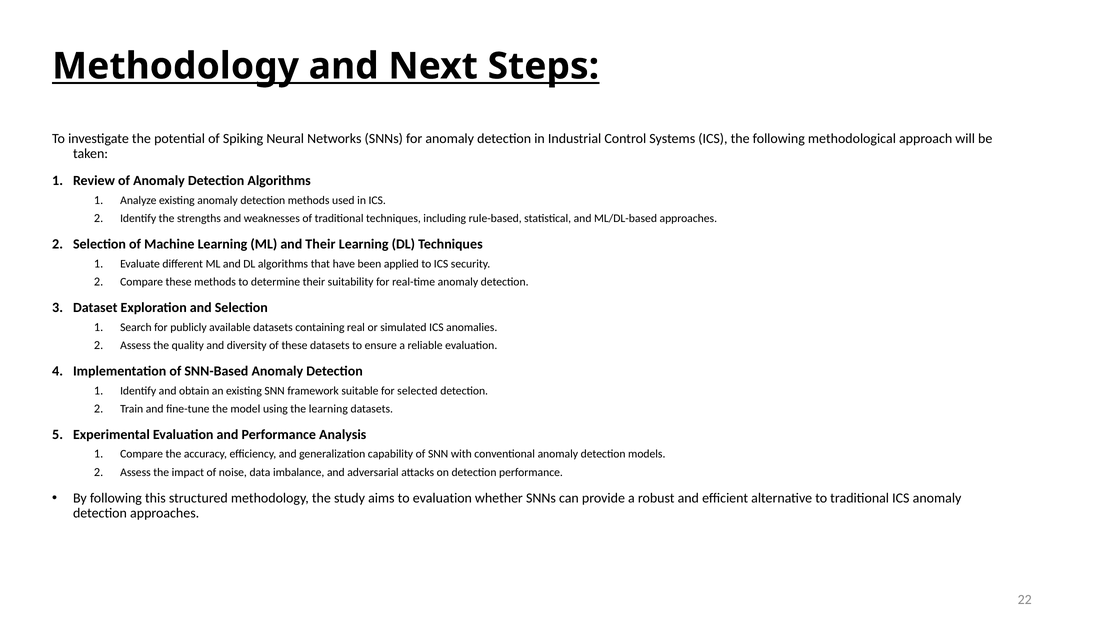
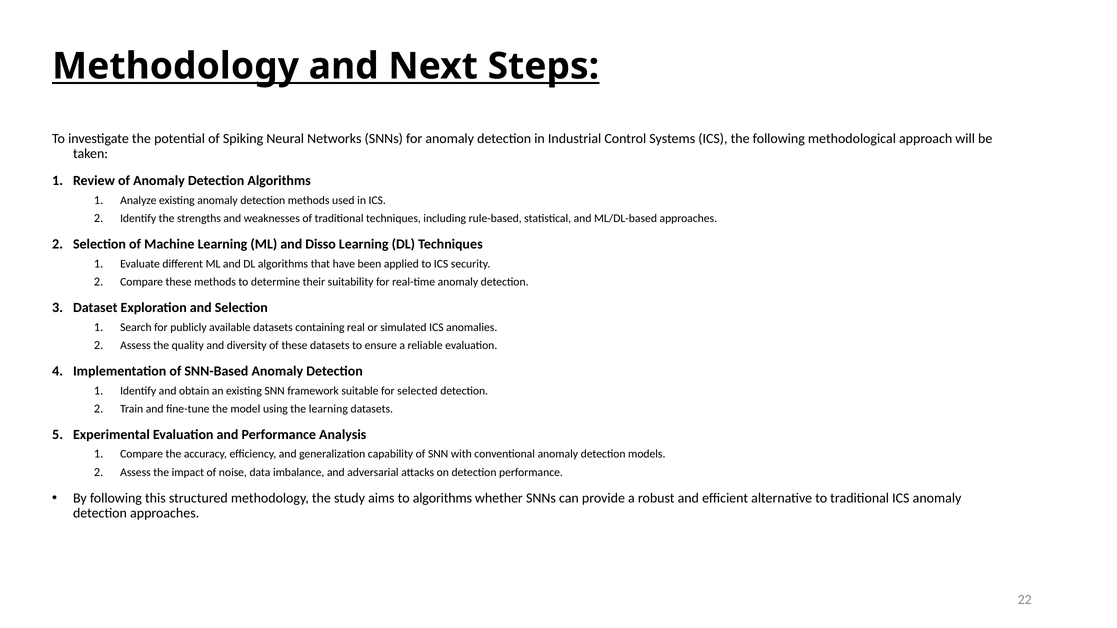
and Their: Their -> Disso (321, 244)
to evaluation: evaluation -> algorithms (442, 498)
